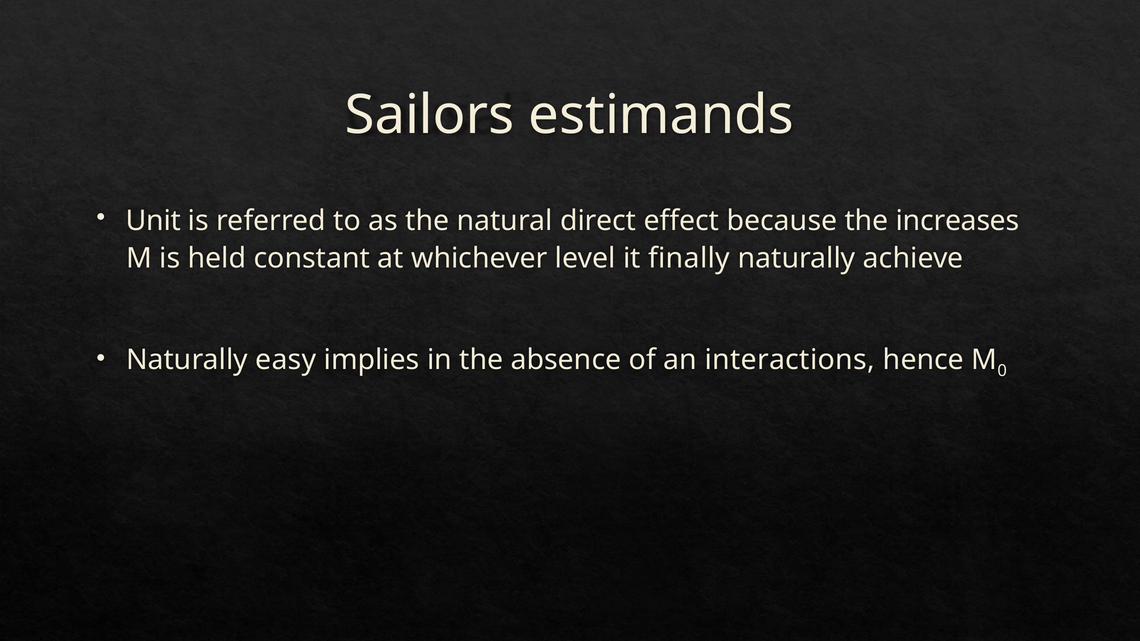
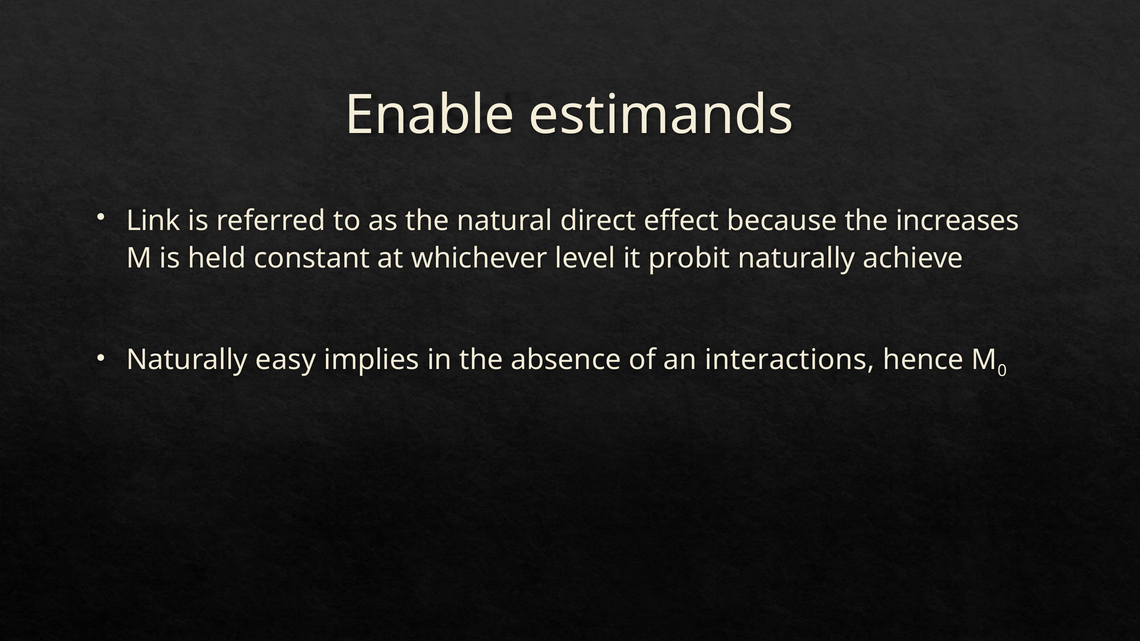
Sailors: Sailors -> Enable (430, 115)
Unit: Unit -> Link (153, 221)
finally: finally -> probit (689, 259)
